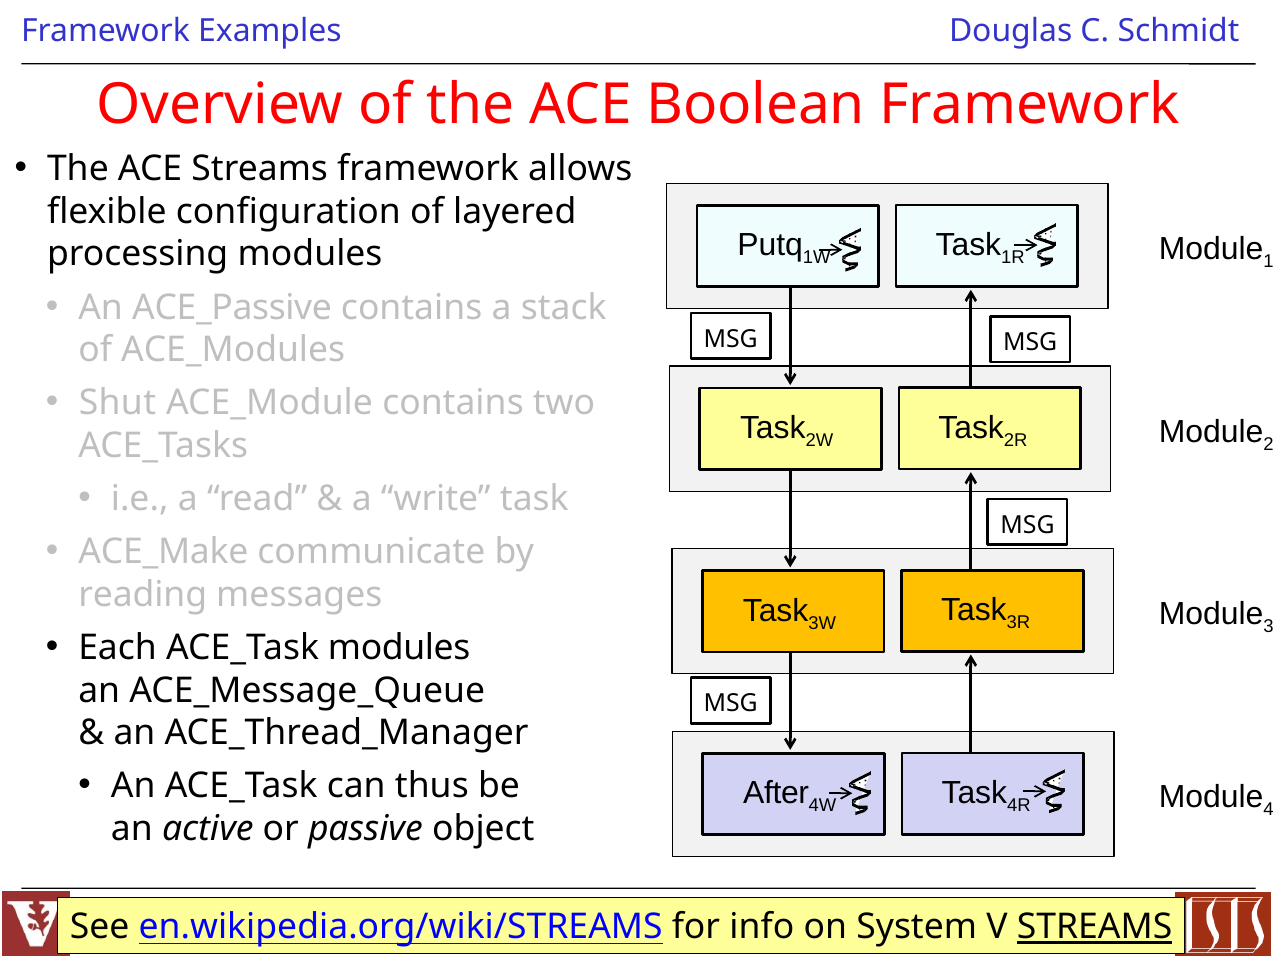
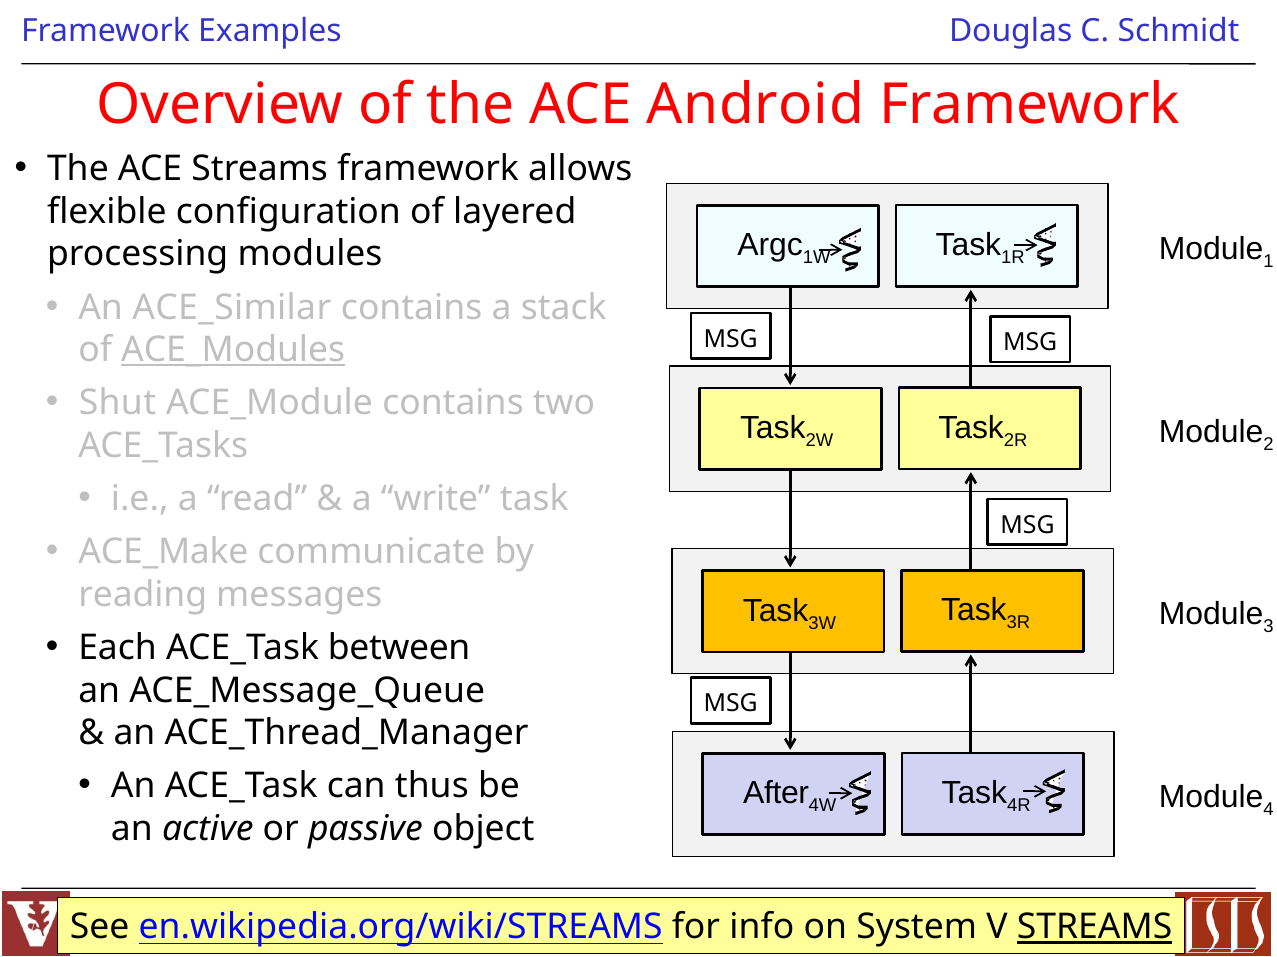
Boolean: Boolean -> Android (755, 105)
Putq: Putq -> Argc (770, 245)
ACE_Passive: ACE_Passive -> ACE_Similar (232, 308)
ACE_Modules underline: none -> present (233, 350)
ACE_Task modules: modules -> between (399, 648)
